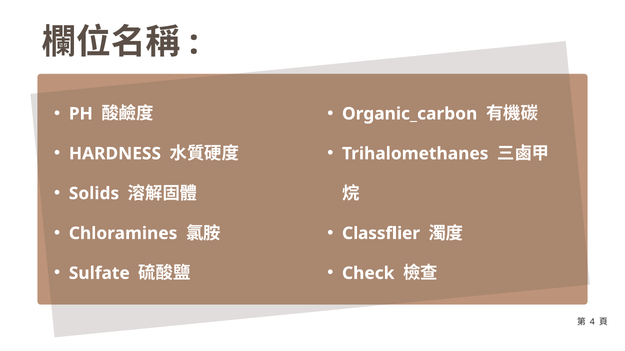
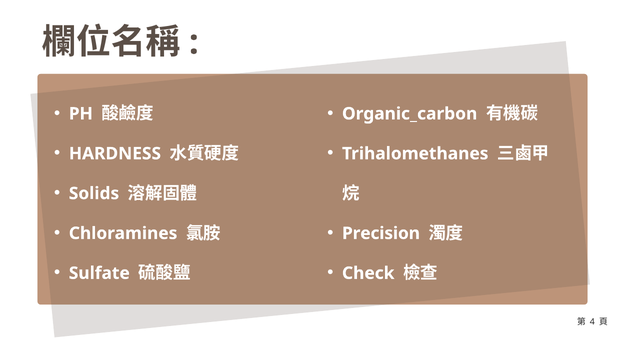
Classflier: Classflier -> Precision (381, 234)
